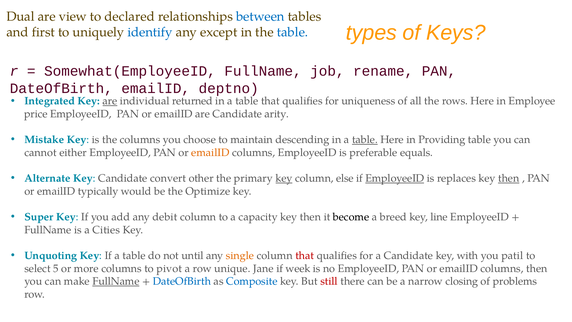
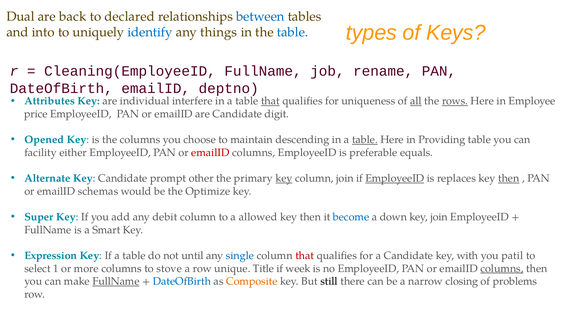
view: view -> back (73, 16)
first: first -> into (43, 32)
except: except -> things (219, 32)
Somewhat(EmployeeID: Somewhat(EmployeeID -> Cleaning(EmployeeID (130, 71)
Integrated: Integrated -> Attributes (50, 101)
are underline: present -> none (110, 101)
returned: returned -> interfere (192, 101)
that underline: none -> present (270, 101)
all underline: none -> present (416, 101)
rows underline: none -> present (455, 101)
arity: arity -> digit (277, 114)
Mistake: Mistake -> Opened (44, 140)
cannot: cannot -> facility (41, 152)
emailID colour: orange -> red (210, 152)
convert: convert -> prompt (168, 178)
column else: else -> join (345, 178)
typically: typically -> schemas (98, 191)
capacity: capacity -> allowed (258, 217)
become colour: black -> blue (351, 217)
breed: breed -> down (393, 217)
key line: line -> join (439, 217)
Cities: Cities -> Smart (106, 230)
Unquoting: Unquoting -> Expression (51, 255)
single colour: orange -> blue (240, 255)
5: 5 -> 1 (56, 268)
pivot: pivot -> stove (169, 268)
Jane: Jane -> Title (263, 268)
columns underline: none -> present (502, 268)
Composite colour: blue -> orange (252, 281)
still colour: red -> black (329, 281)
